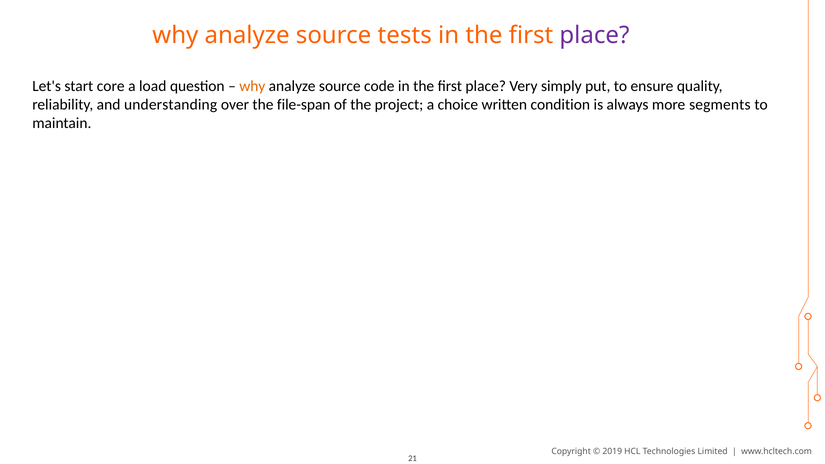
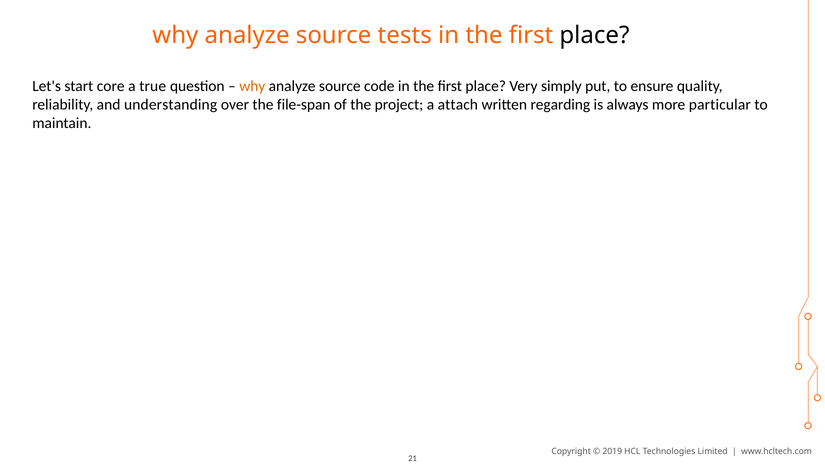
place colour: purple -> black (594, 35)
load: load -> true (153, 86)
choice: choice -> attach (458, 105)
condition: condition -> regarding (560, 105)
segments: segments -> particular (720, 105)
